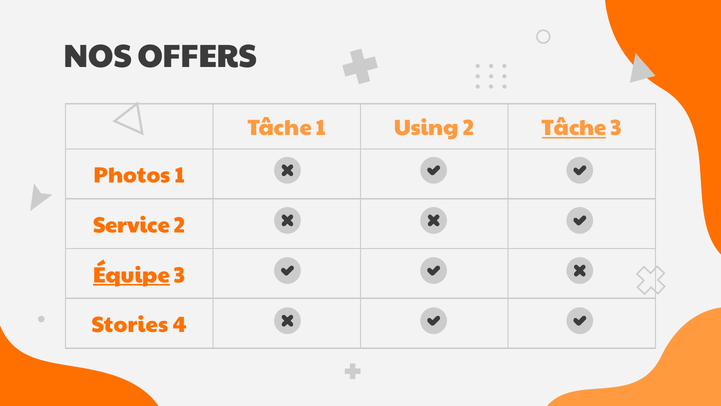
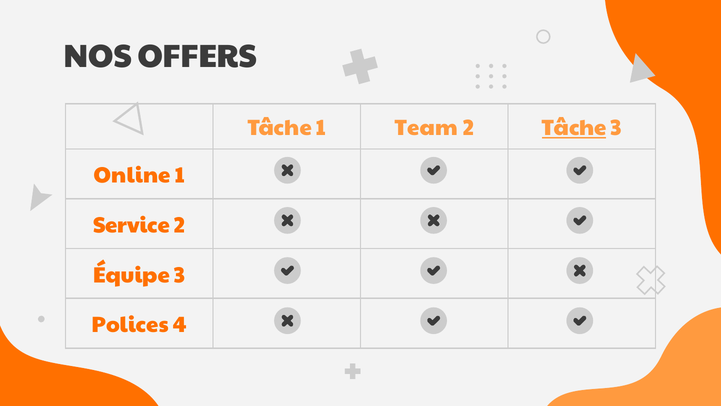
Using: Using -> Team (426, 128)
Photos: Photos -> Online (132, 176)
Équipe underline: present -> none (132, 275)
Stories: Stories -> Polices (130, 325)
